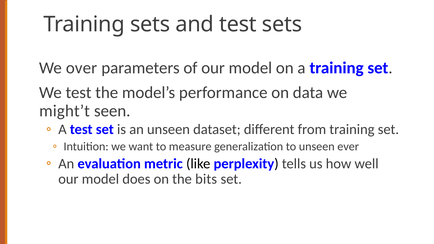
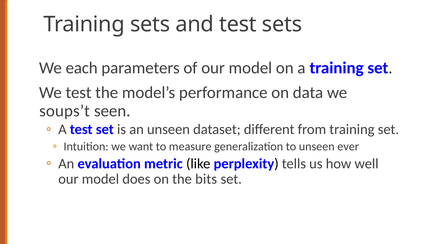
over: over -> each (82, 68)
might’t: might’t -> soups’t (65, 111)
